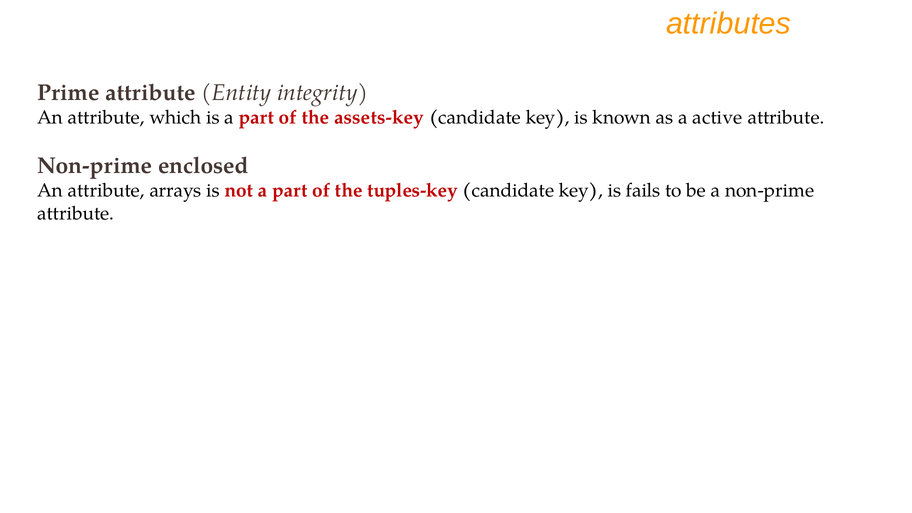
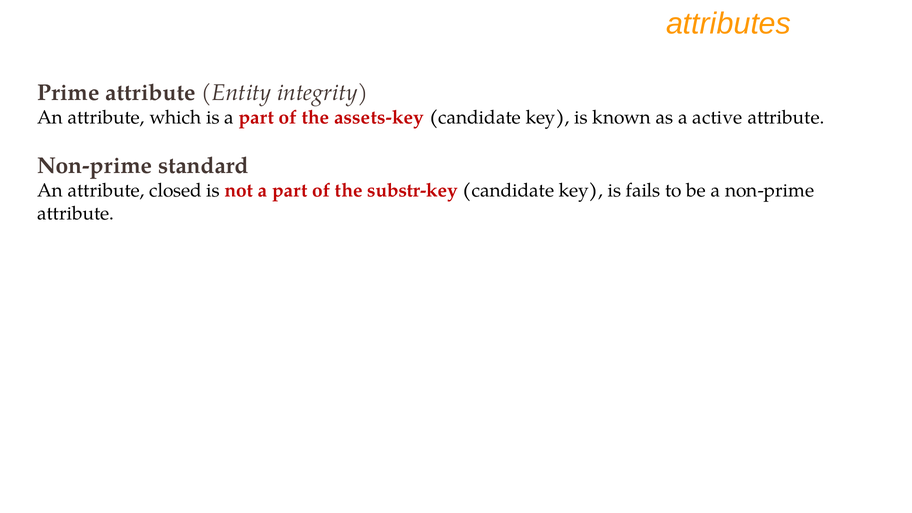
enclosed: enclosed -> standard (203, 166)
arrays: arrays -> closed (176, 191)
tuples-key: tuples-key -> substr-key (413, 191)
